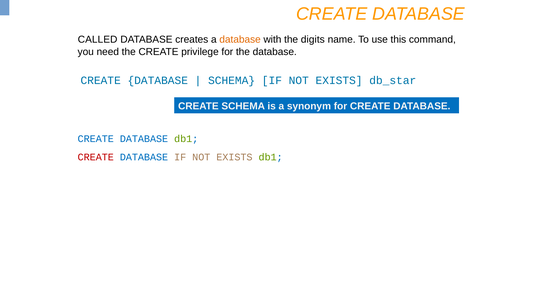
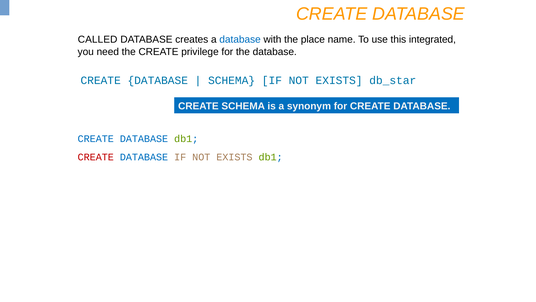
database colour: orange -> blue (240, 40)
digits: digits -> place (313, 40)
command: command -> integrated (432, 40)
